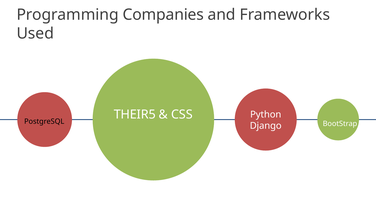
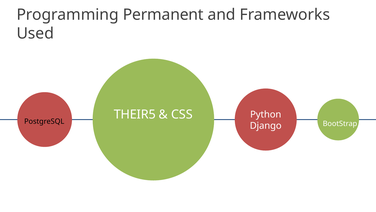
Companies: Companies -> Permanent (163, 15)
